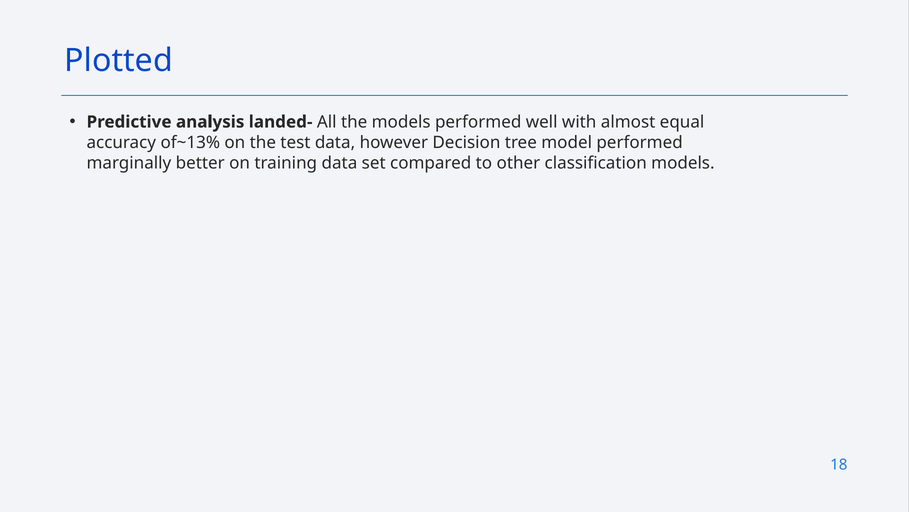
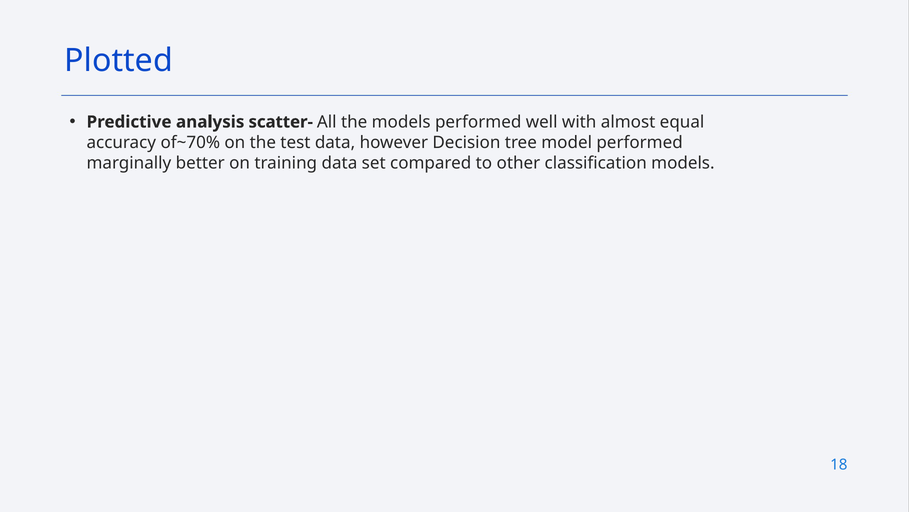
landed-: landed- -> scatter- (281, 122)
of~13%: of~13% -> of~70% (190, 142)
